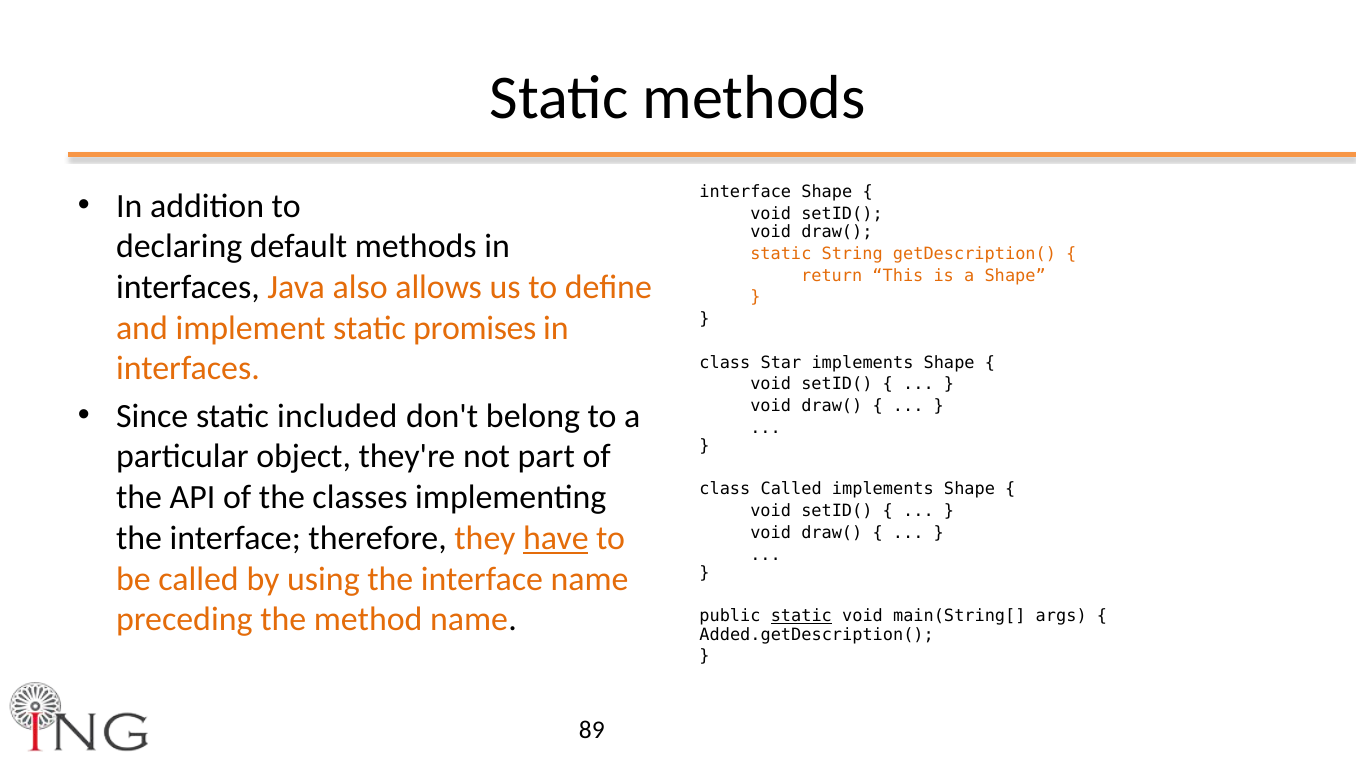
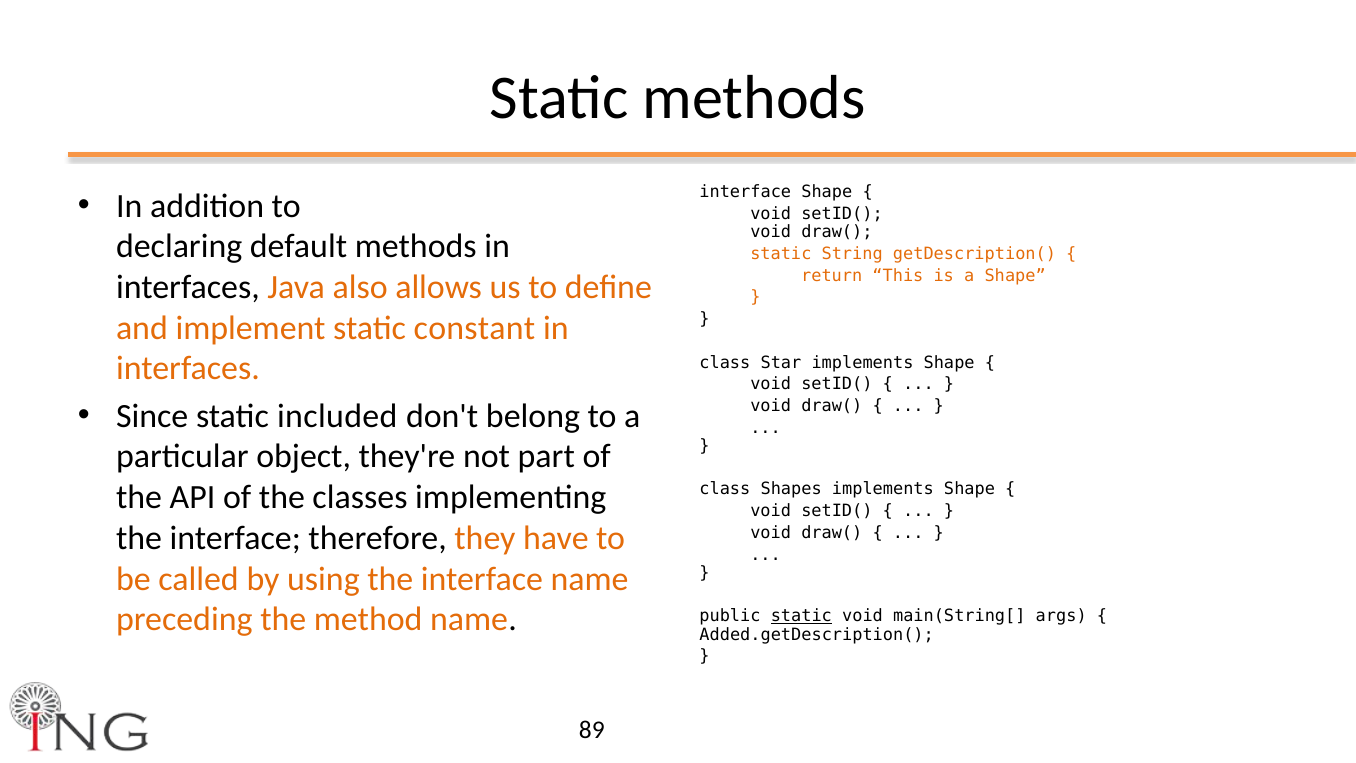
promises: promises -> constant (475, 328)
class Called: Called -> Shapes (791, 489)
have underline: present -> none (556, 538)
